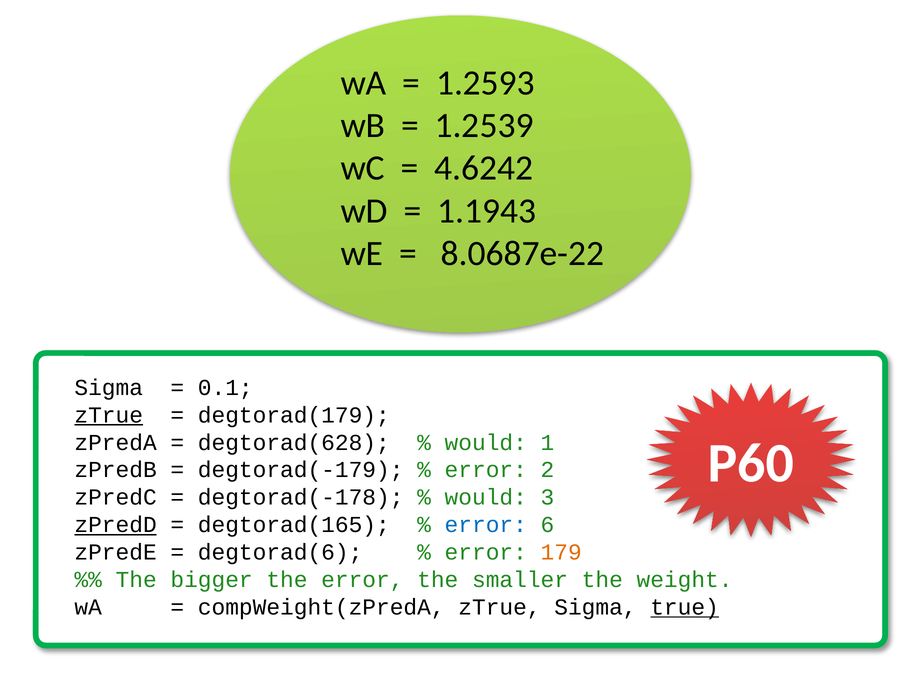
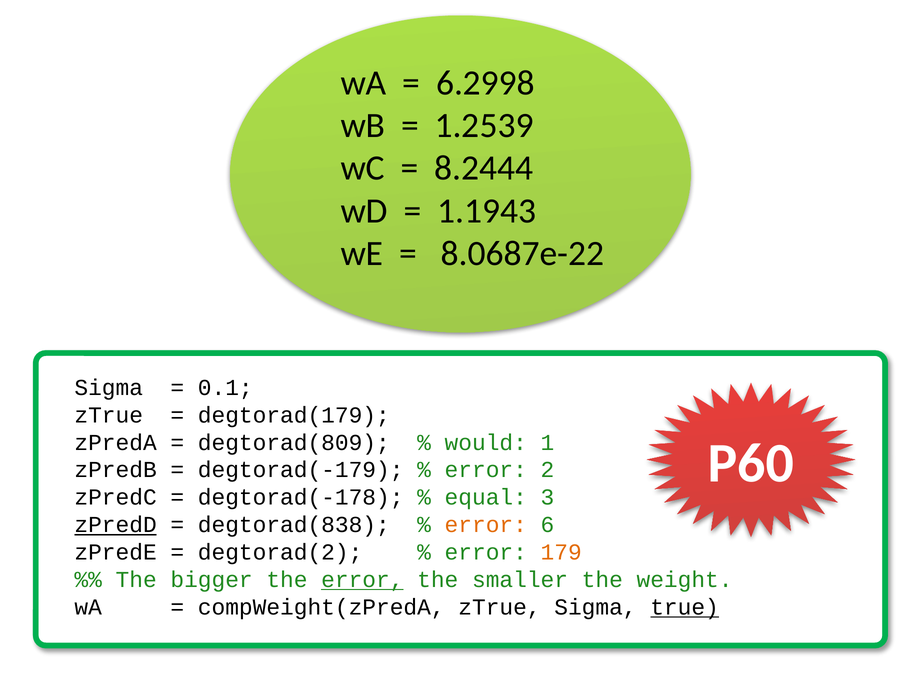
1.2593: 1.2593 -> 6.2998 (485, 83)
4.6242: 4.6242 -> 8.2444 (484, 168)
zTrue underline: present -> none (109, 415)
degtorad(628: degtorad(628 -> degtorad(809 (294, 442)
would: would -> equal (486, 497)
degtorad(165: degtorad(165 -> degtorad(838 (294, 524)
error colour: blue -> orange (486, 524)
degtorad(6: degtorad(6 -> degtorad(2 (280, 552)
error underline: none -> present (362, 579)
